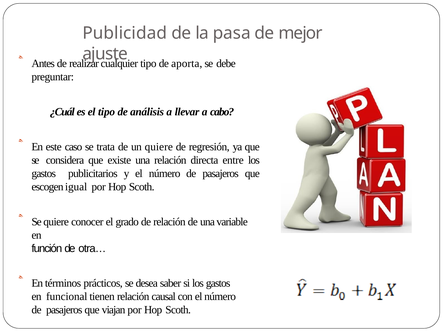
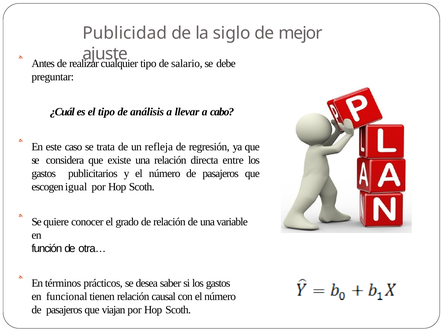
pasa: pasa -> siglo (232, 33)
aporta: aporta -> salario (187, 63)
un quiere: quiere -> refleja (159, 146)
